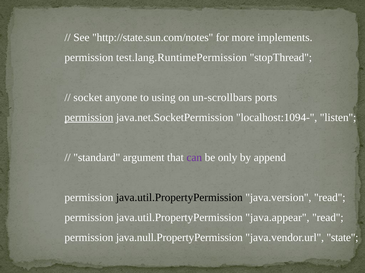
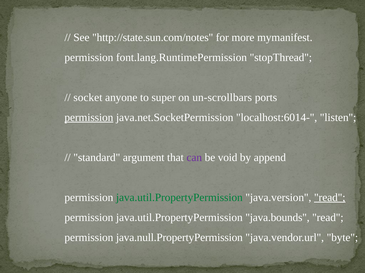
implements: implements -> mymanifest (285, 37)
test.lang.RuntimePermission: test.lang.RuntimePermission -> font.lang.RuntimePermission (181, 58)
using: using -> super (164, 98)
localhost:1094-: localhost:1094- -> localhost:6014- (277, 118)
only: only -> void (228, 158)
java.util.PropertyPermission colour: black -> green (179, 198)
read underline: none -> present (330, 198)
java.appear: java.appear -> java.bounds (277, 218)
state: state -> byte (342, 238)
